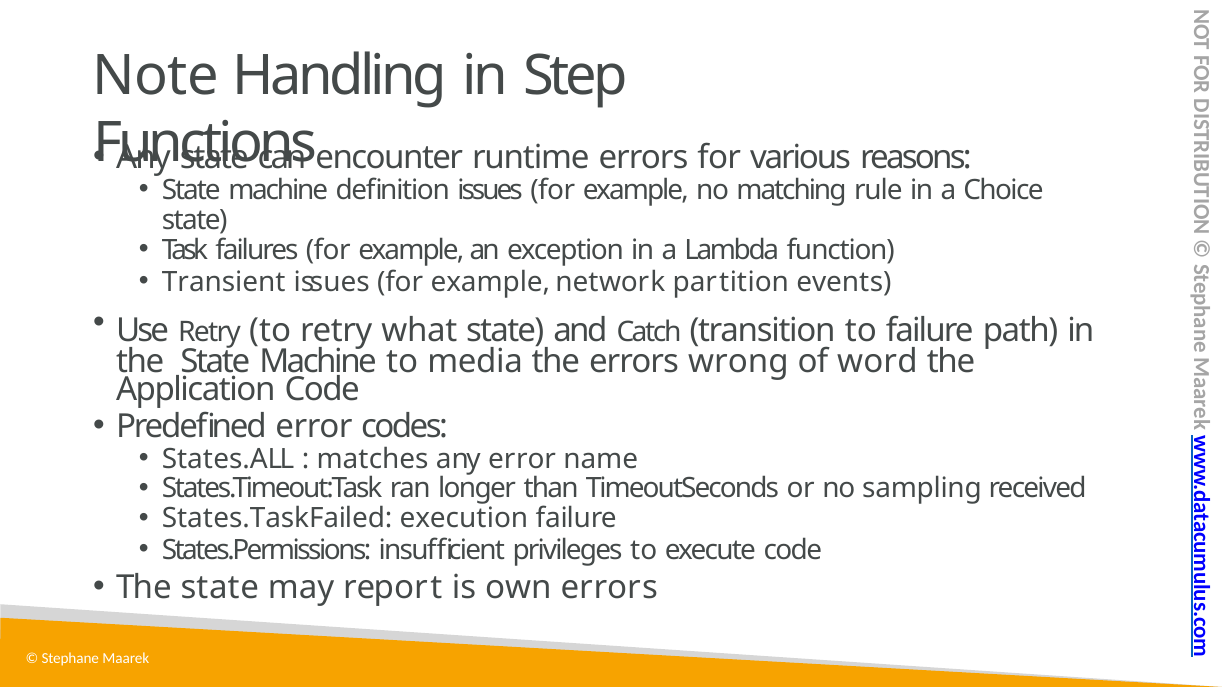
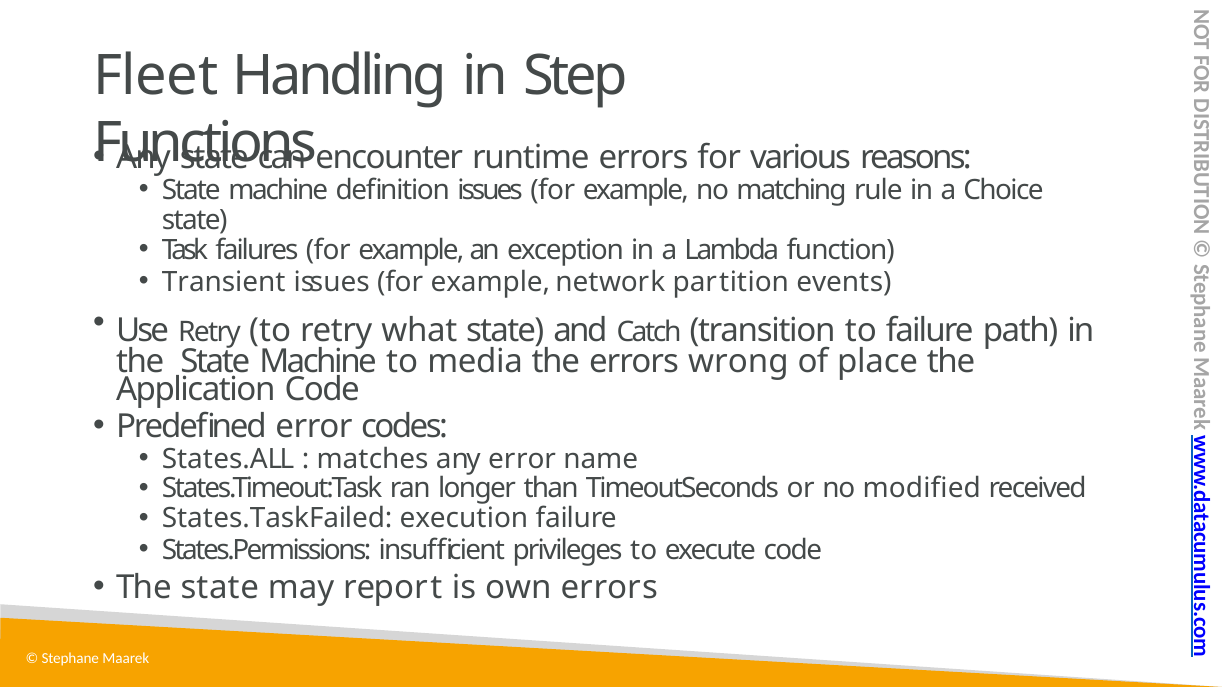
Note: Note -> Fleet (156, 76)
word: word -> place (878, 362)
sampling: sampling -> modified (922, 489)
